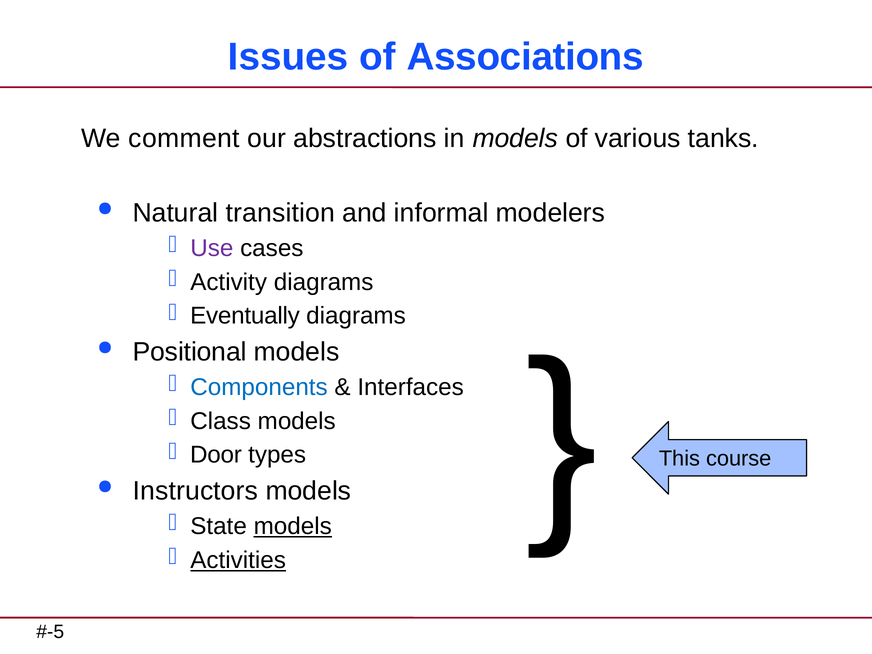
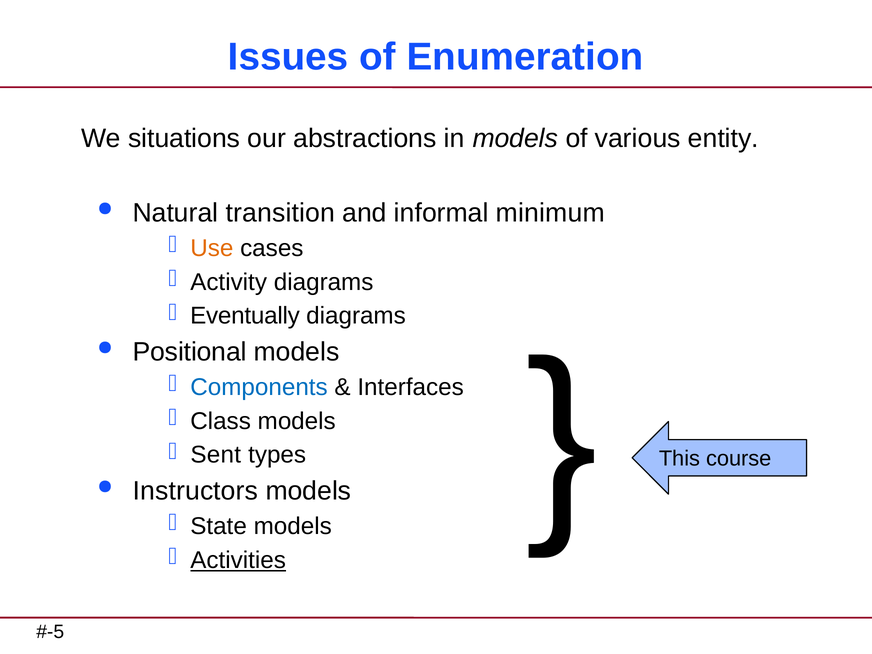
Associations: Associations -> Enumeration (525, 57)
comment: comment -> situations (184, 138)
tanks: tanks -> entity (723, 138)
modelers: modelers -> minimum (550, 213)
Use colour: purple -> orange (212, 248)
Door: Door -> Sent (216, 455)
models underline: present -> none (293, 526)
